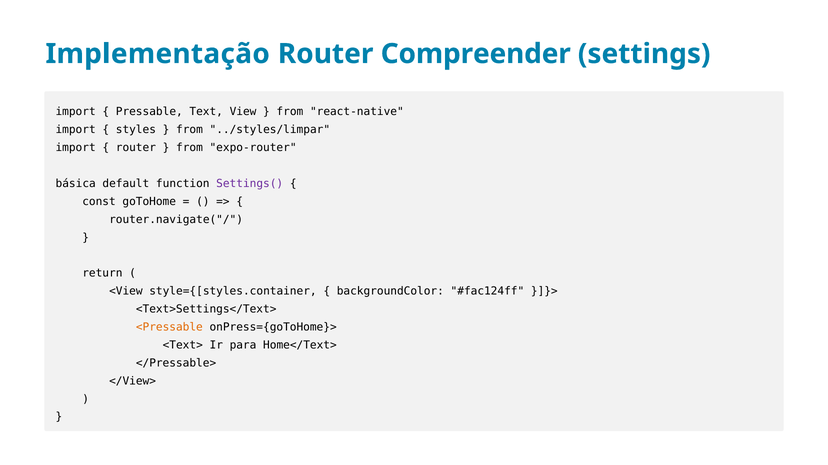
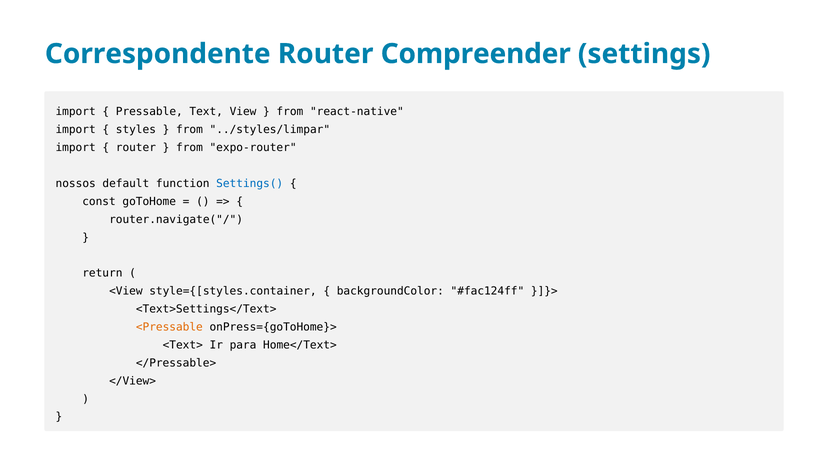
Implementação: Implementação -> Correspondente (158, 54)
básica: básica -> nossos (76, 184)
Settings( colour: purple -> blue (250, 184)
